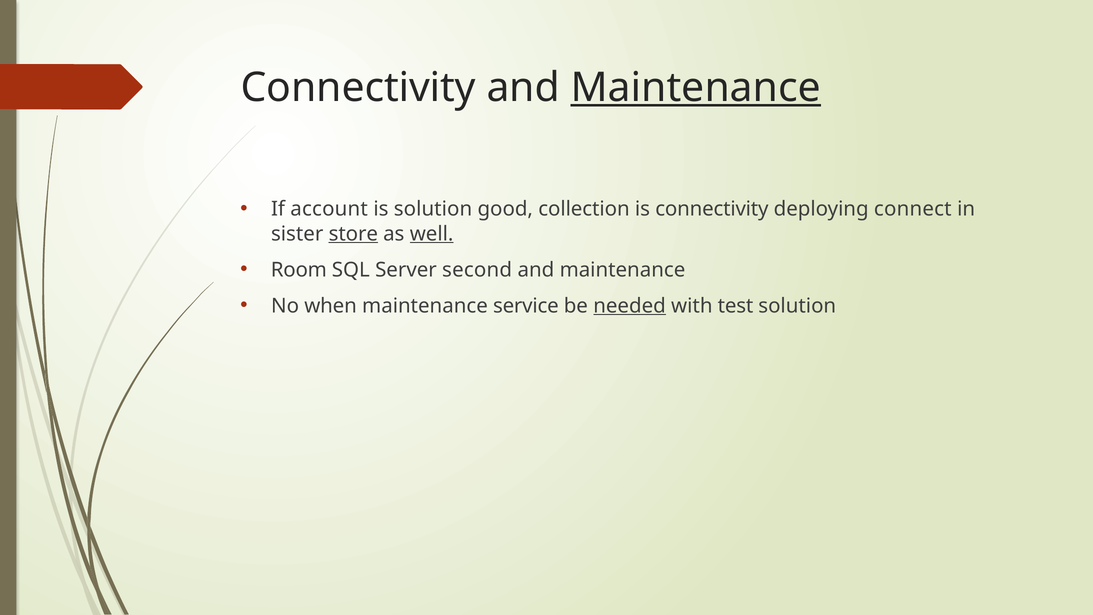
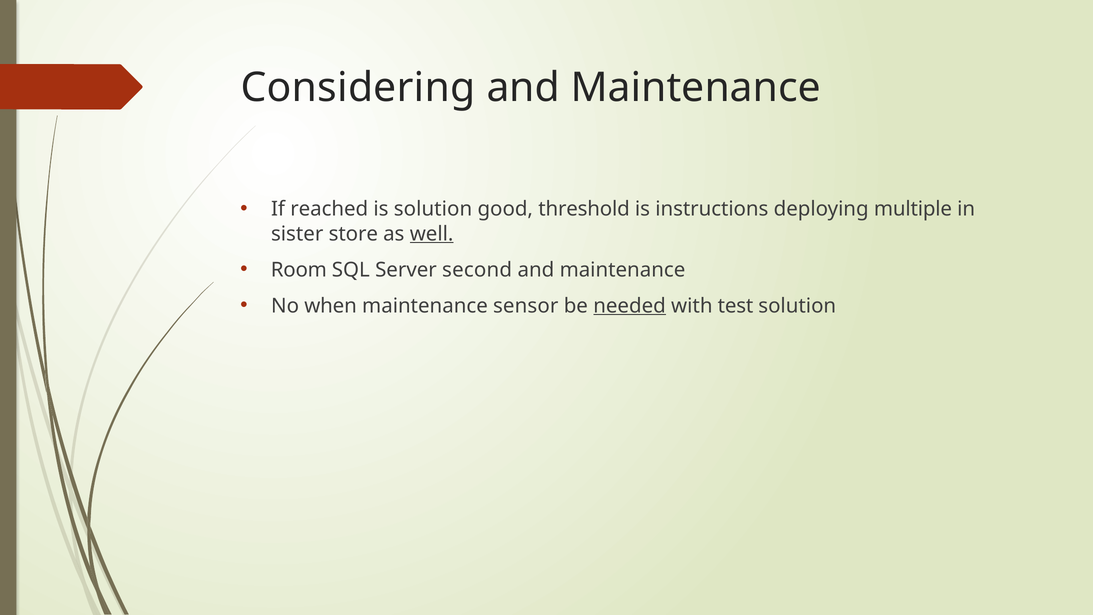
Connectivity: Connectivity -> Considering (358, 88)
Maintenance underline: present -> none (696, 88)
account: account -> reached (329, 209)
collection: collection -> threshold (584, 209)
is connectivity: connectivity -> instructions (712, 209)
connect: connect -> multiple (913, 209)
store underline: present -> none (353, 234)
service: service -> sensor (526, 306)
